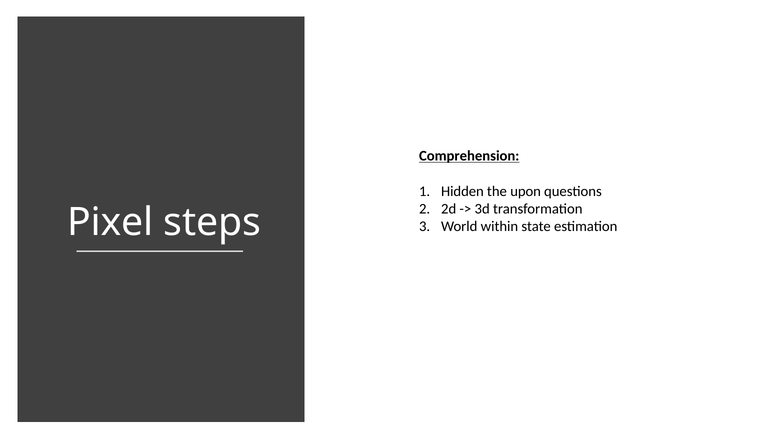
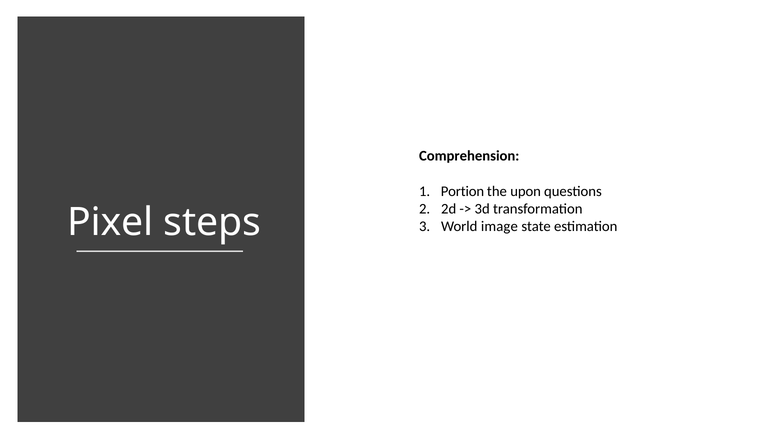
Comprehension underline: present -> none (469, 156)
Hidden: Hidden -> Portion (462, 191)
within: within -> image (499, 226)
